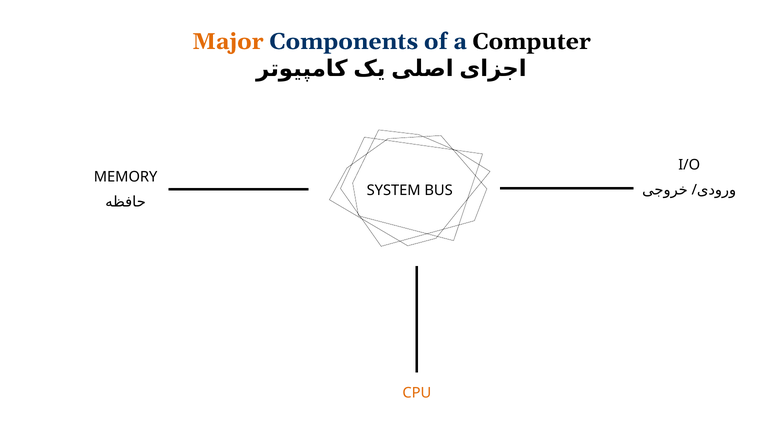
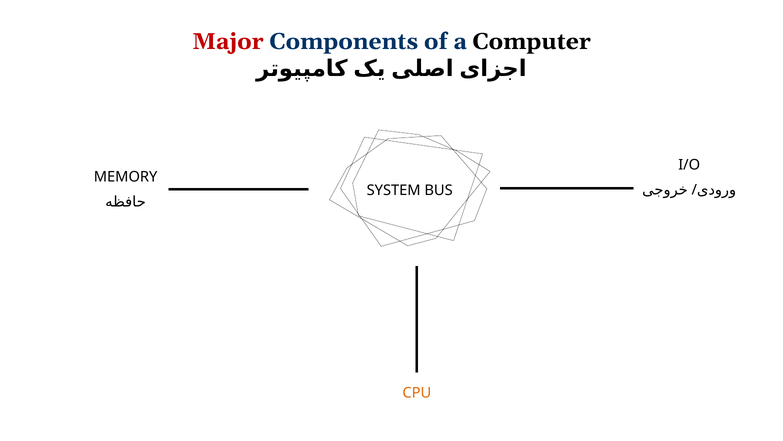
Major colour: orange -> red (228, 41)
